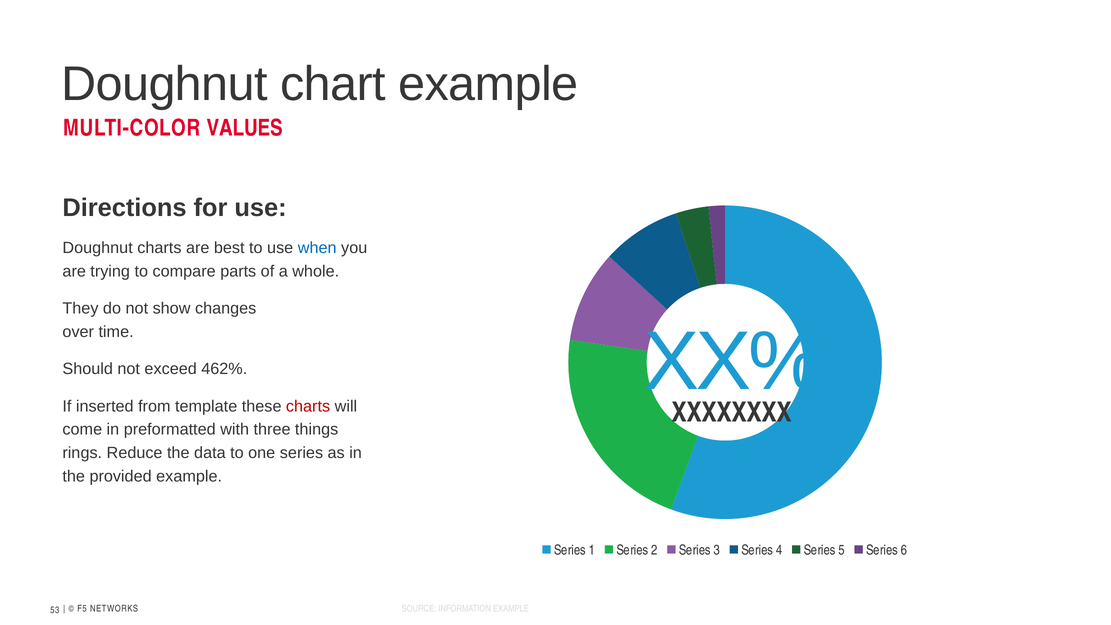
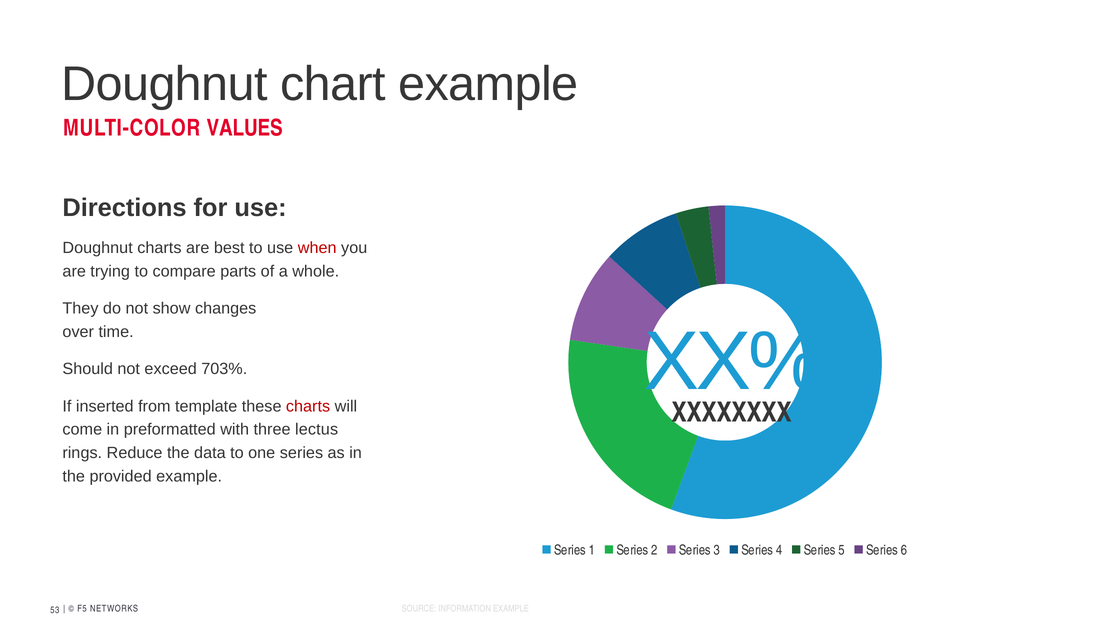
when colour: blue -> red (317, 248)
462%: 462% -> 703% (224, 369)
things: things -> lectus (317, 430)
